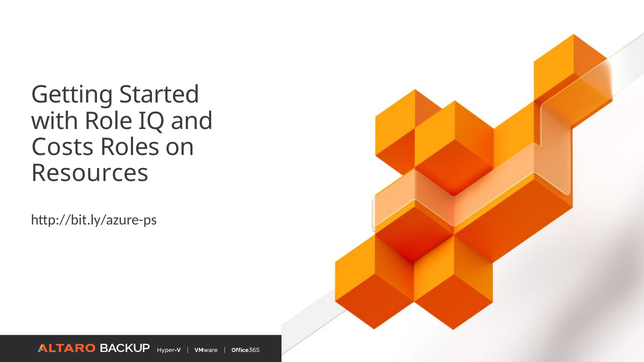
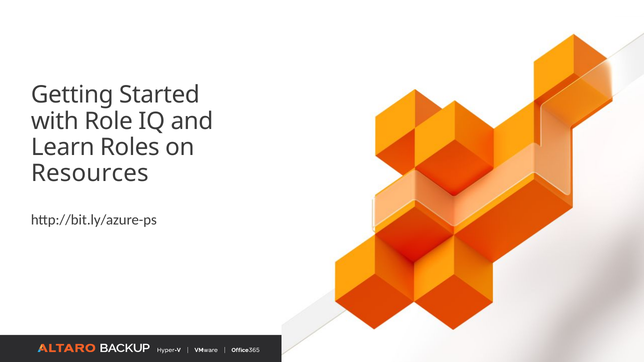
Costs: Costs -> Learn (63, 147)
